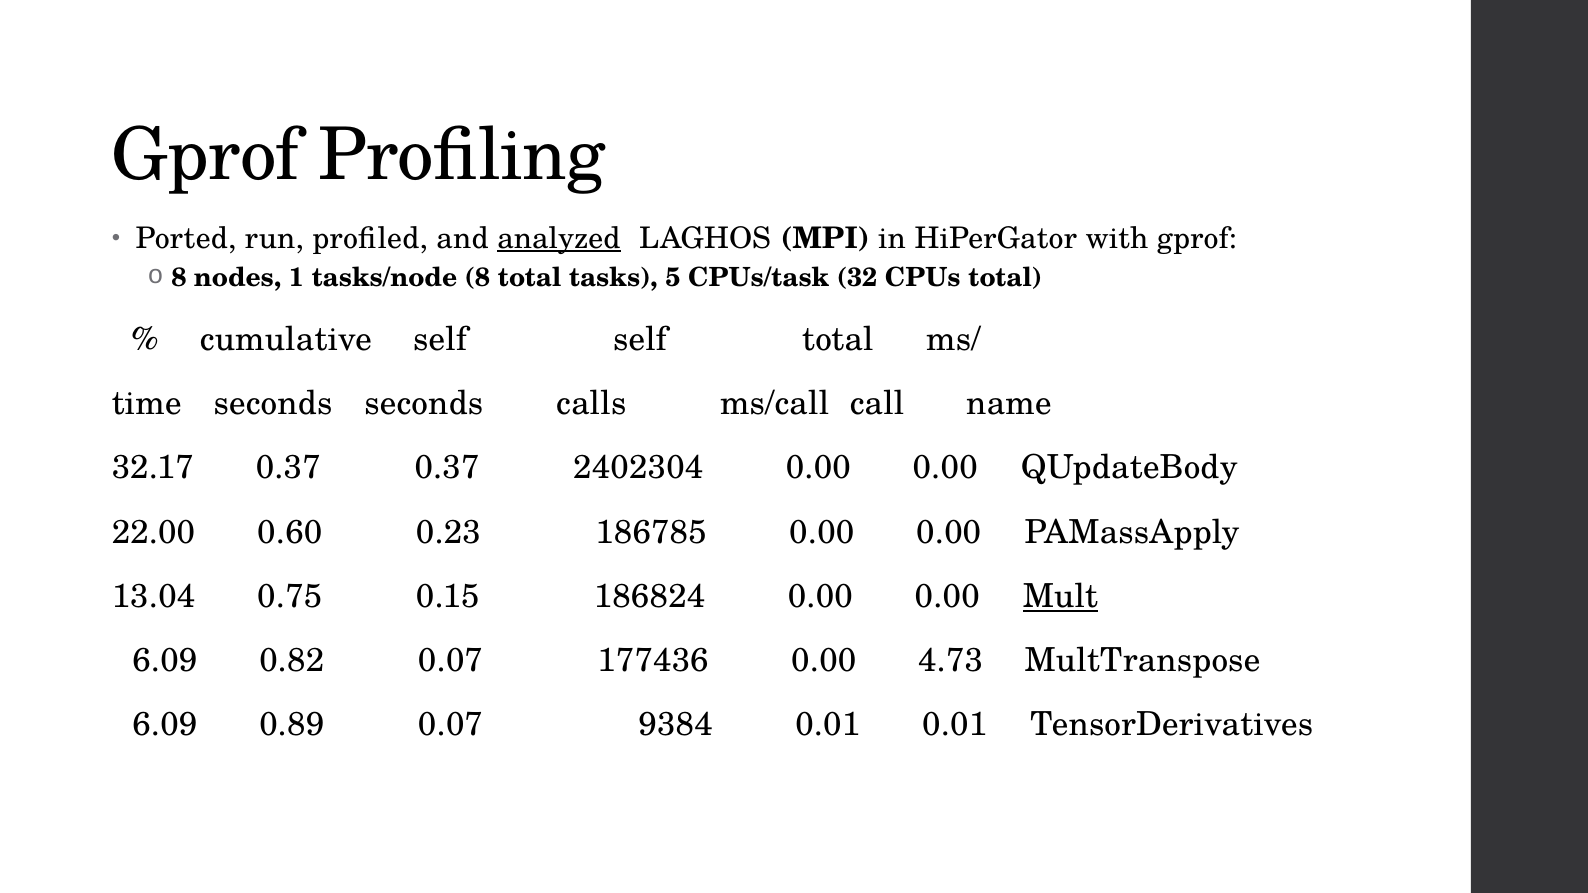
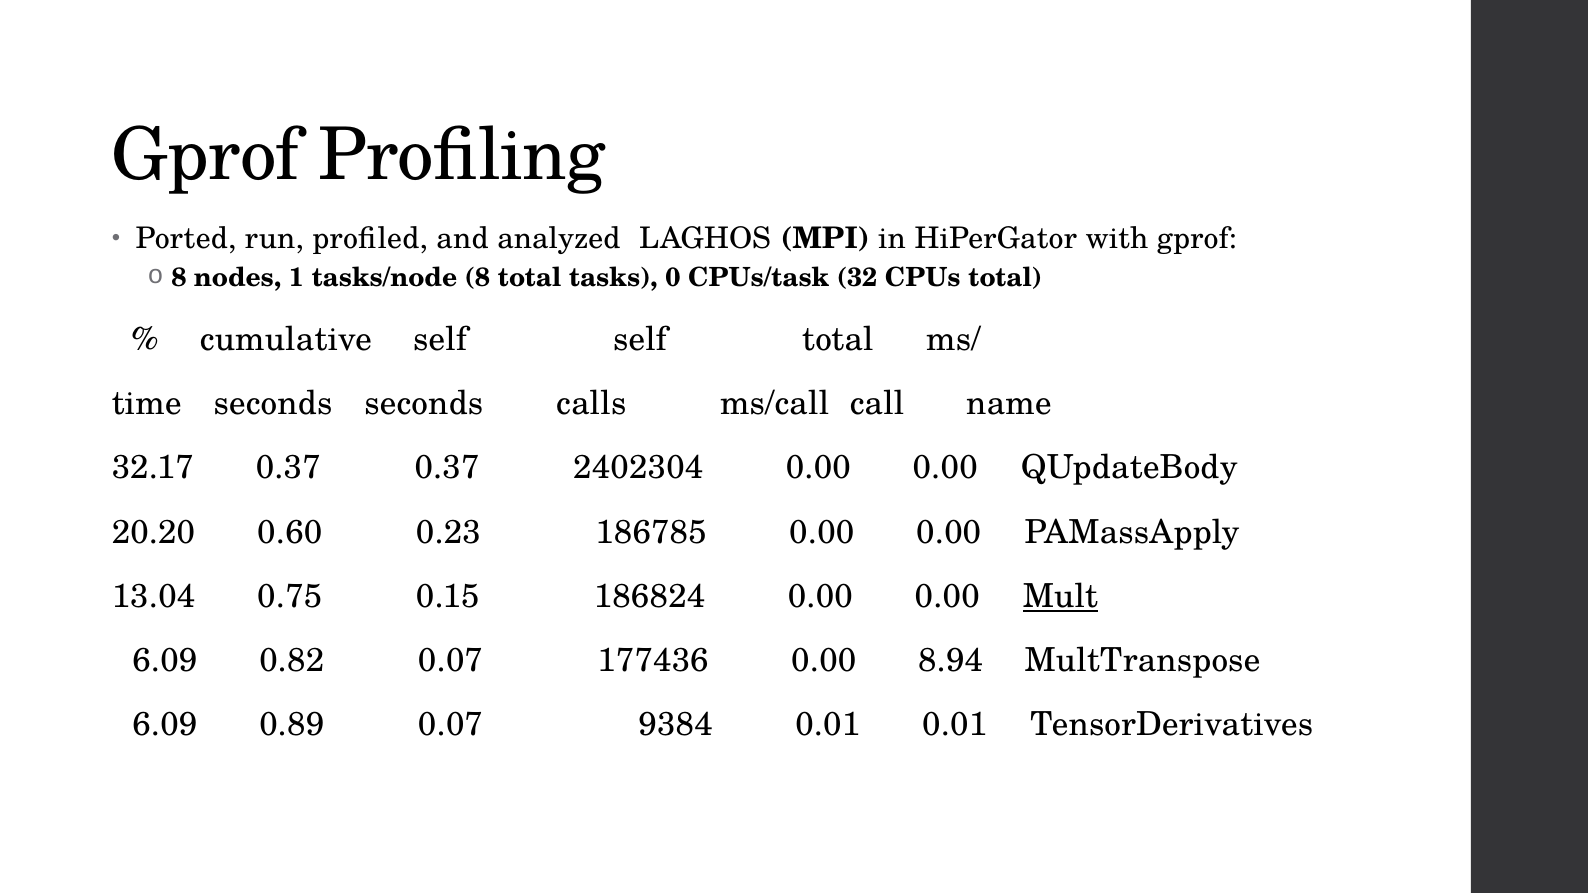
analyzed underline: present -> none (559, 239)
5: 5 -> 0 (673, 278)
22.00: 22.00 -> 20.20 (153, 532)
4.73: 4.73 -> 8.94 (951, 661)
